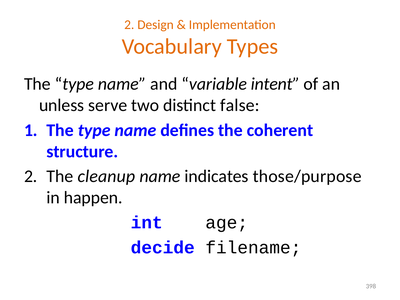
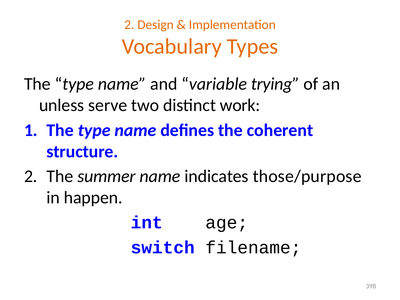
intent: intent -> trying (275, 84)
false: false -> work (240, 105)
cleanup: cleanup -> summer (106, 176)
decide: decide -> switch (163, 248)
